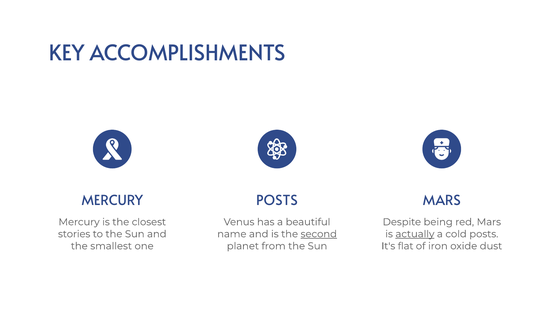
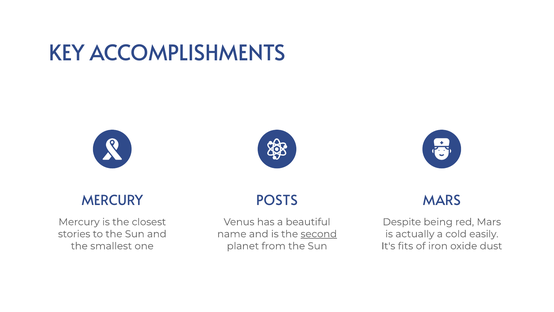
actually underline: present -> none (415, 234)
cold posts: posts -> easily (484, 234)
flat: flat -> fits (406, 246)
